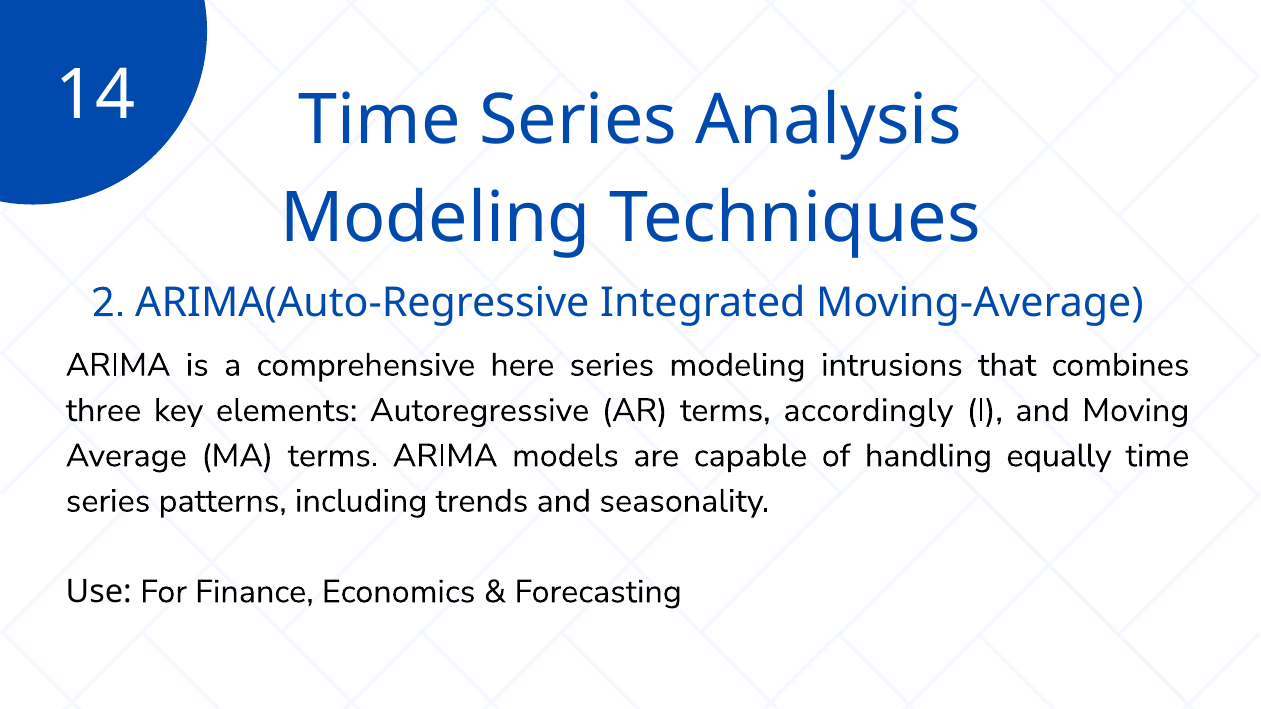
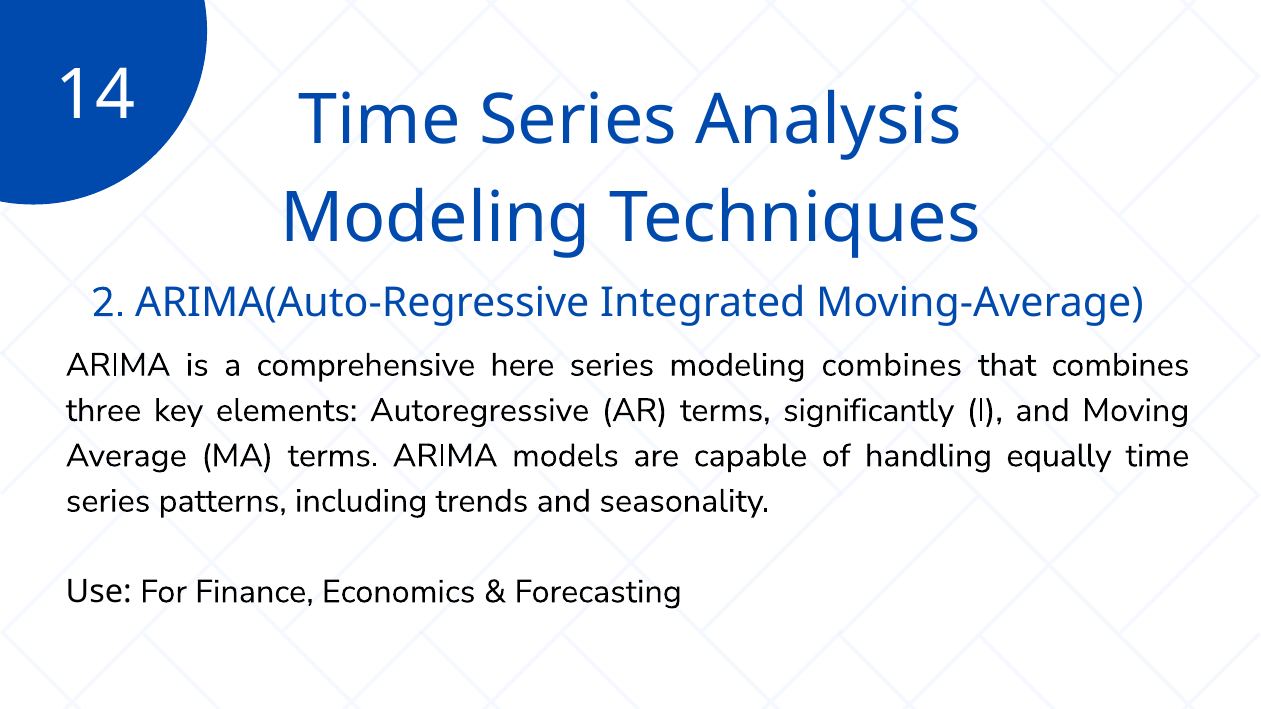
modeling intrusions: intrusions -> combines (892, 365)
accordingly: accordingly -> significantly (869, 411)
